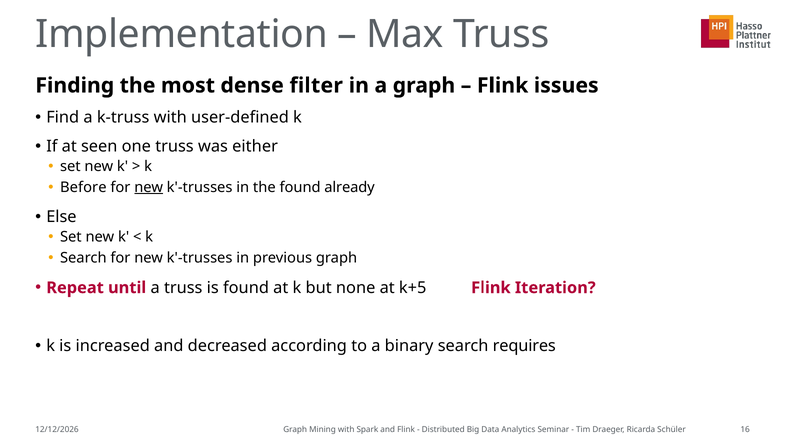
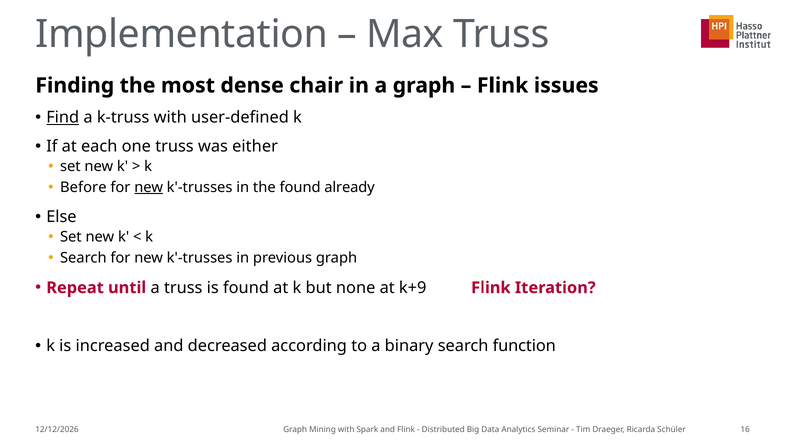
filter: filter -> chair (316, 86)
Find underline: none -> present (63, 117)
seen: seen -> each (99, 147)
k+5: k+5 -> k+9 (413, 288)
requires: requires -> function (524, 346)
